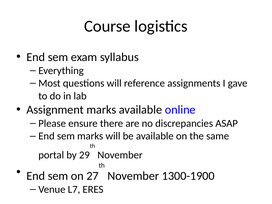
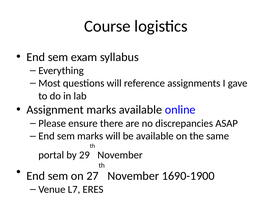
1300-1900: 1300-1900 -> 1690-1900 (188, 176)
